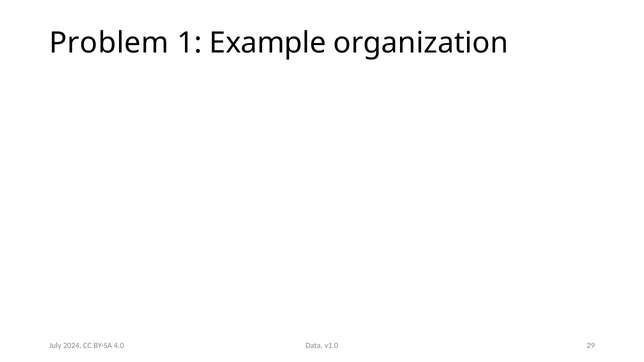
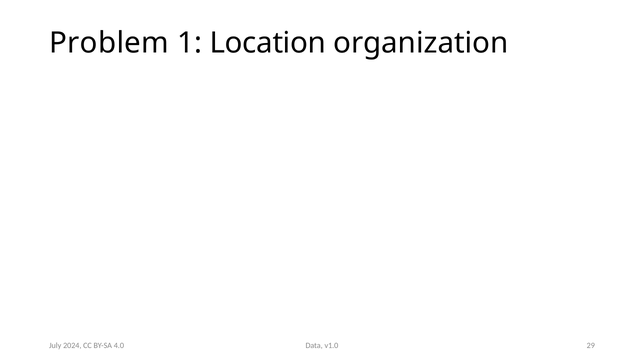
Example: Example -> Location (268, 43)
